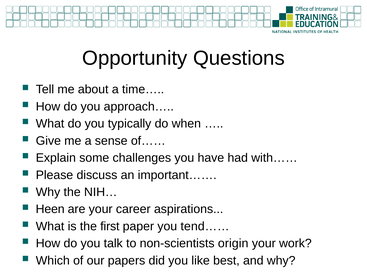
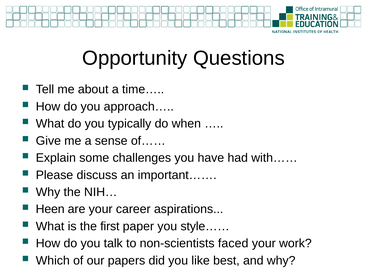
tend……: tend…… -> style…… (205, 227)
origin: origin -> faced (233, 244)
